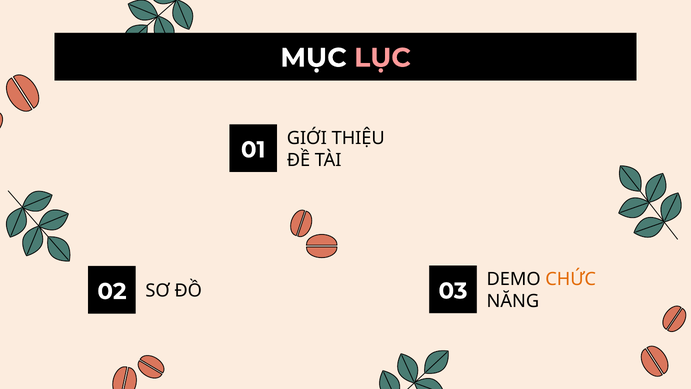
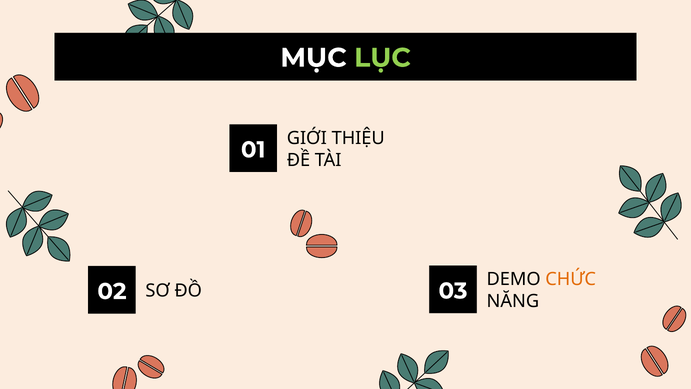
LỤC colour: pink -> light green (382, 58)
